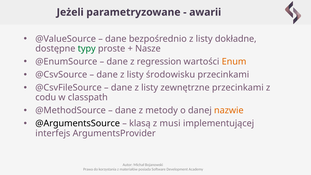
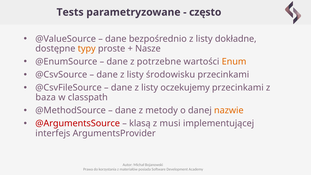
Jeżeli: Jeżeli -> Tests (70, 12)
awarii: awarii -> często (205, 12)
typy colour: green -> orange (87, 49)
regression: regression -> potrzebne (159, 62)
zewnętrzne: zewnętrzne -> oczekujemy (185, 88)
codu: codu -> baza (46, 97)
@ArgumentsSource colour: black -> red (78, 123)
